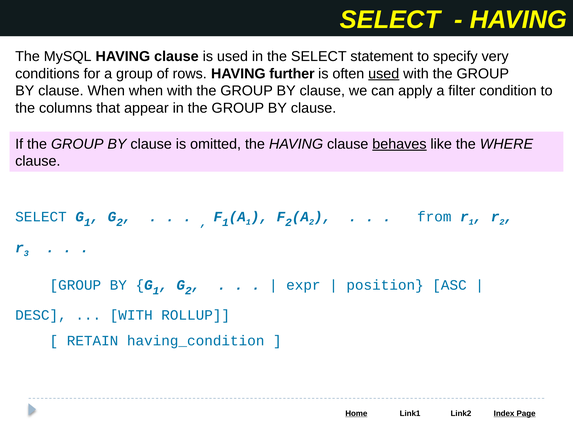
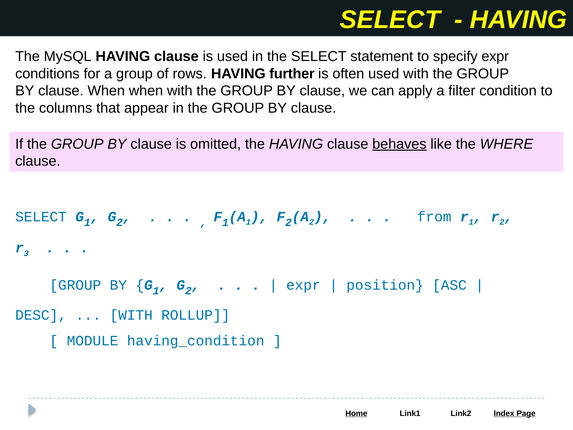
specify very: very -> expr (495, 56)
used underline: present -> none (384, 74)
RETAIN: RETAIN -> MODULE (93, 341)
